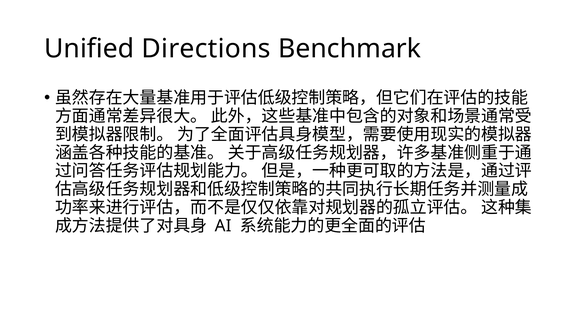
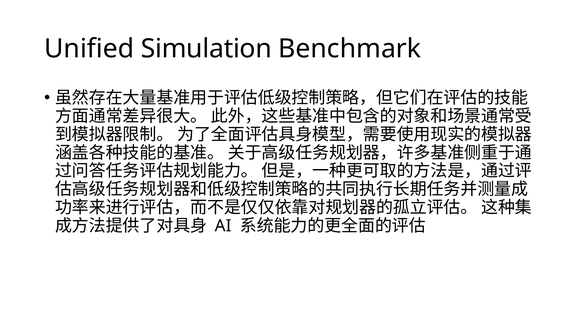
Directions: Directions -> Simulation (206, 49)
